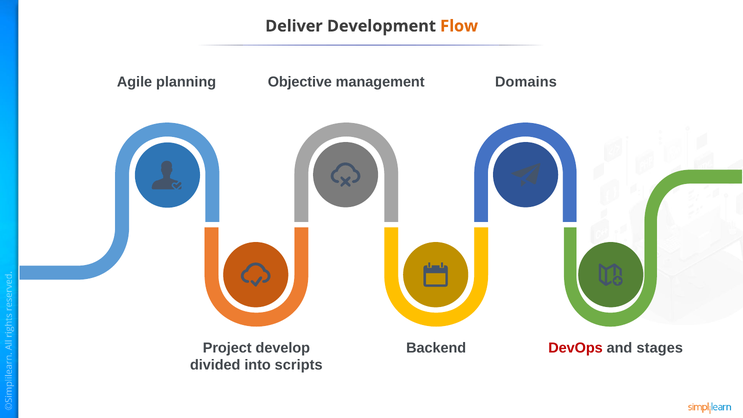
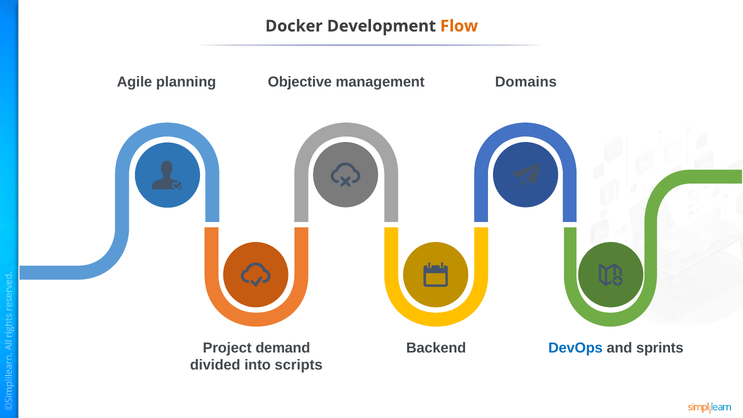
Deliver: Deliver -> Docker (294, 26)
develop: develop -> demand (283, 348)
DevOps colour: red -> blue (575, 348)
stages: stages -> sprints (660, 348)
